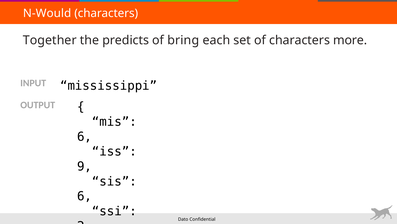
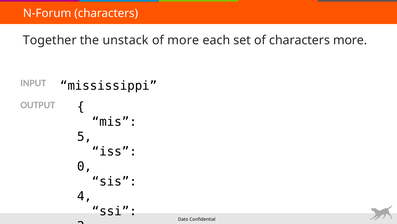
N-Would: N-Would -> N-Forum (47, 13)
predicts: predicts -> unstack (126, 40)
of bring: bring -> more (183, 40)
6: 6 -> 5 (84, 136)
9: 9 -> 0 (84, 166)
6: 6 -> 4 (84, 196)
